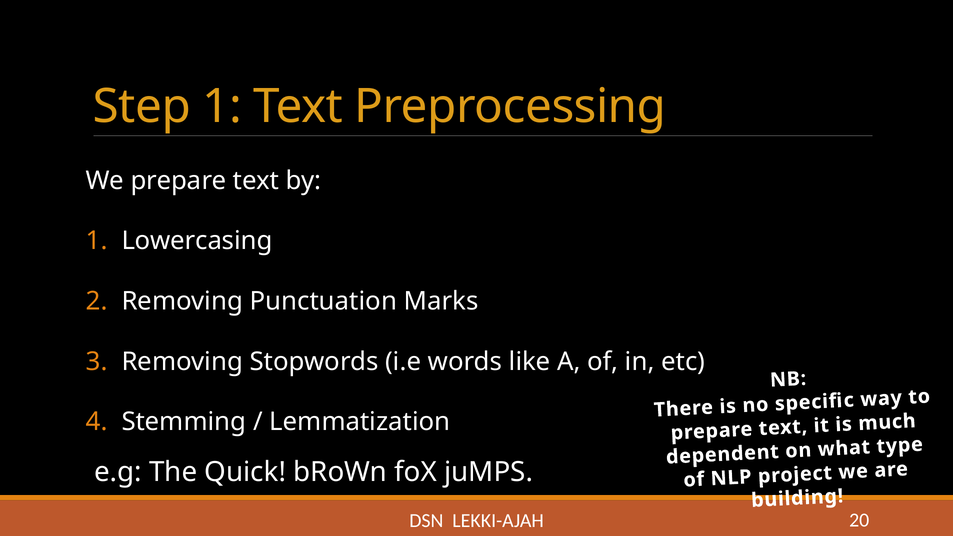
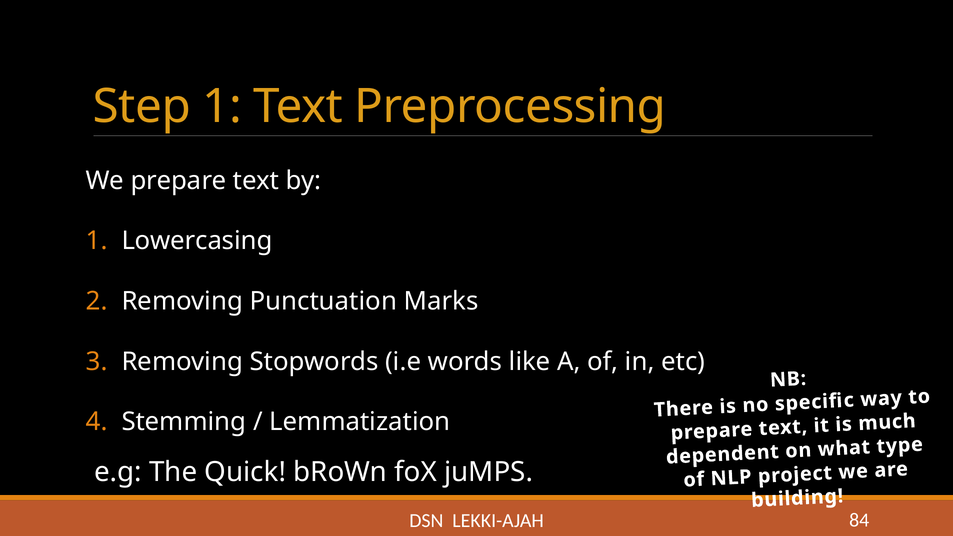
20: 20 -> 84 (859, 520)
